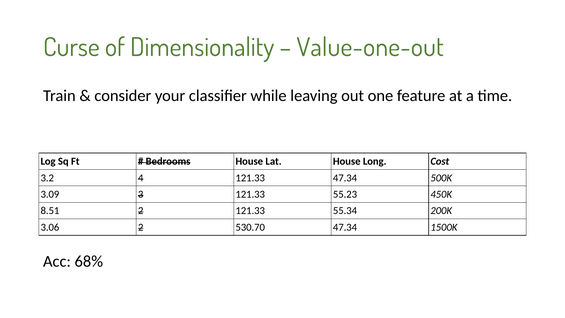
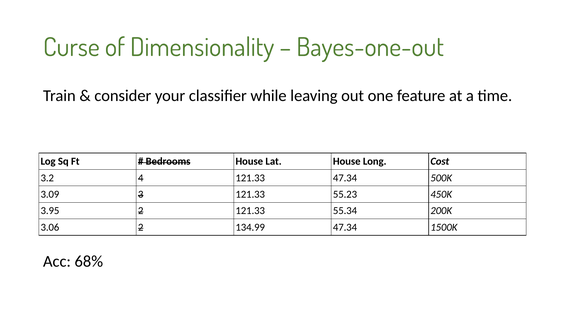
Value-one-out: Value-one-out -> Bayes-one-out (370, 47)
8.51: 8.51 -> 3.95 (50, 211)
530.70: 530.70 -> 134.99 (250, 227)
